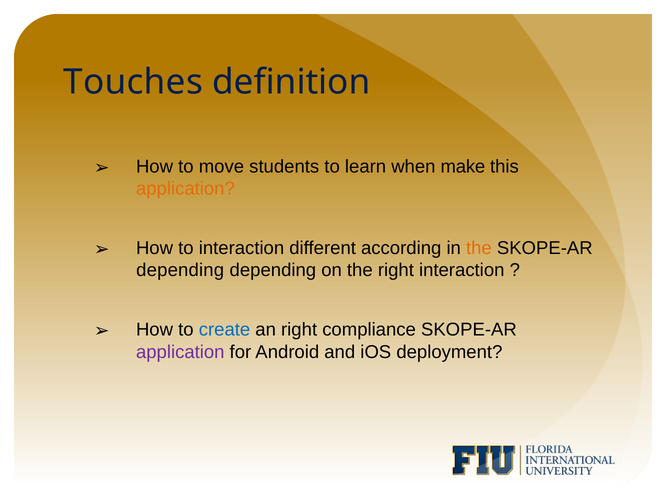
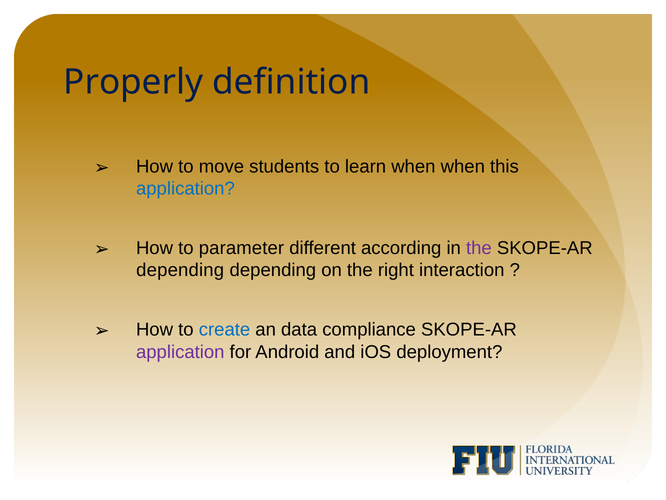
Touches: Touches -> Properly (133, 82)
when make: make -> when (463, 166)
application colour: orange -> blue (185, 189)
to interaction: interaction -> parameter (241, 248)
the colour: orange -> purple (479, 248)
an right: right -> data (299, 329)
